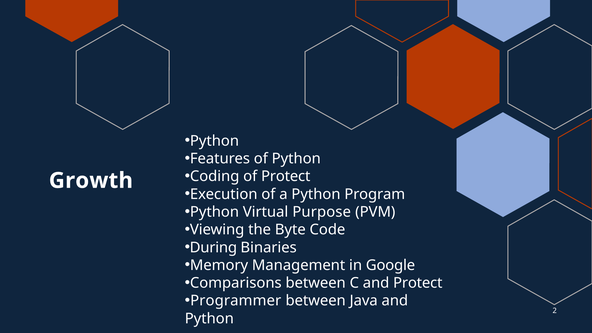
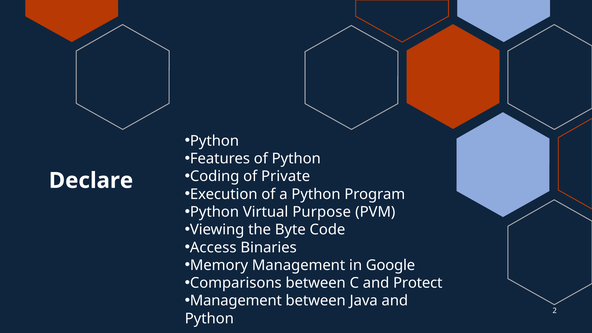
of Protect: Protect -> Private (286, 176)
Growth: Growth -> Declare (91, 181)
During: During -> Access (213, 247)
Programmer: Programmer -> Management (236, 301)
